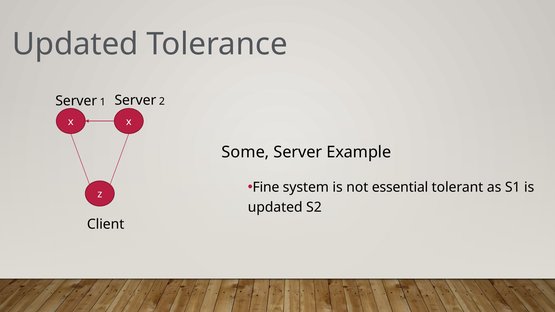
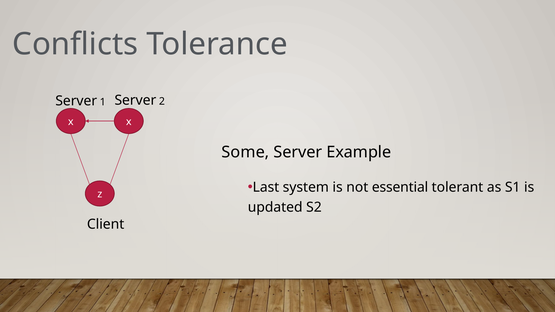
Updated: Updated -> Conflicts (75, 44)
Fine: Fine -> Last (266, 187)
